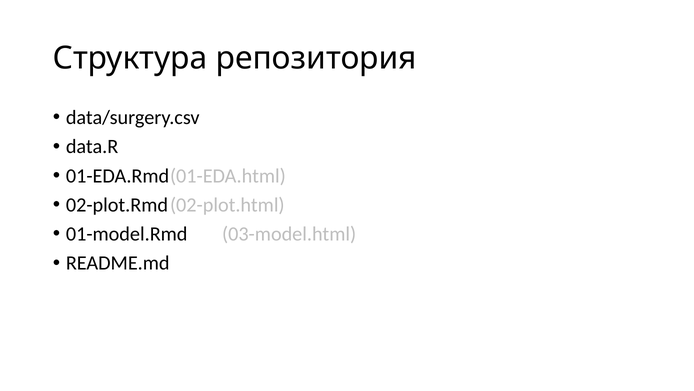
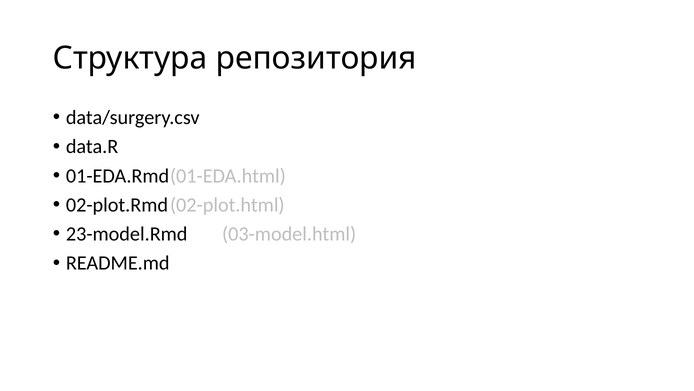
01-model.Rmd: 01-model.Rmd -> 23-model.Rmd (127, 234)
